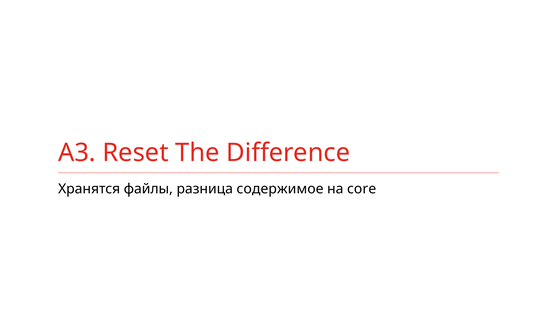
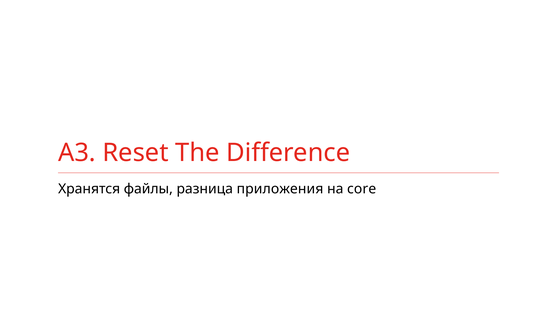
содержимое: содержимое -> приложения (280, 189)
